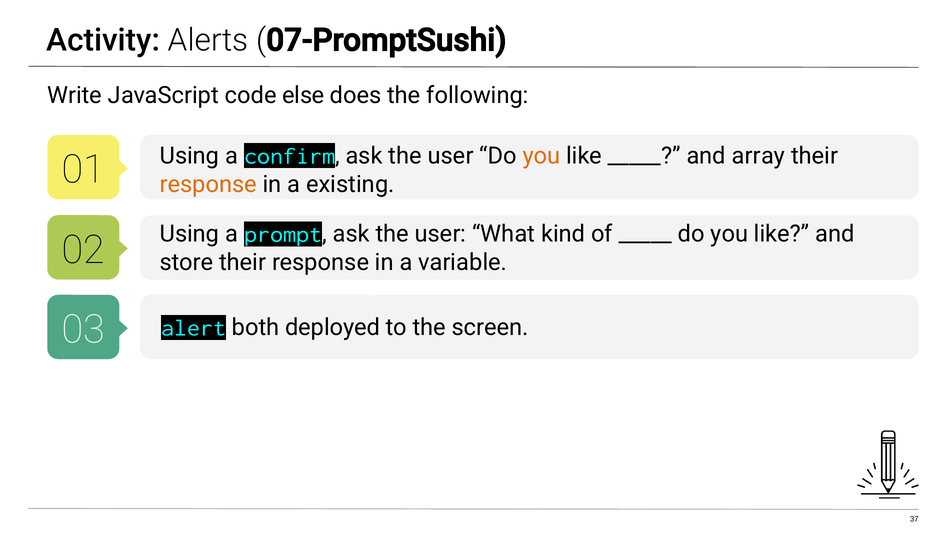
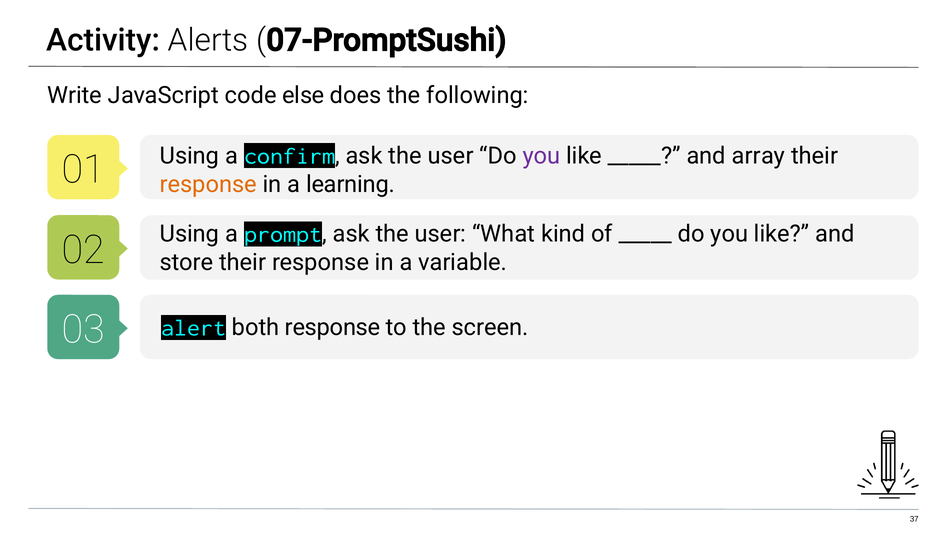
you colour: orange -> purple (541, 156)
existing: existing -> learning (350, 184)
both deployed: deployed -> response (333, 327)
